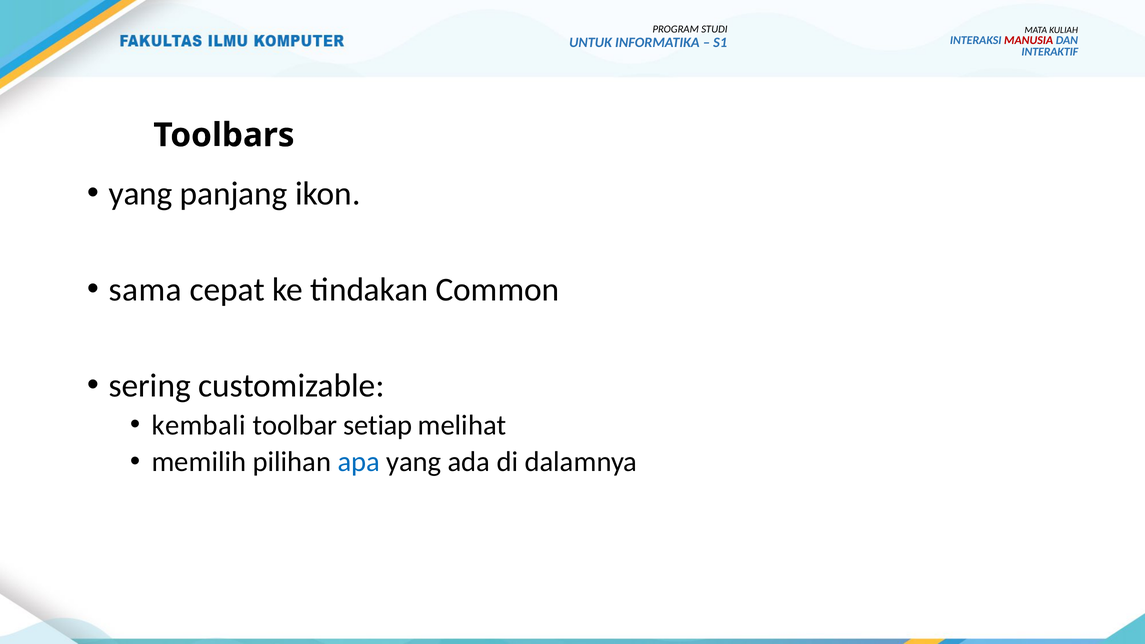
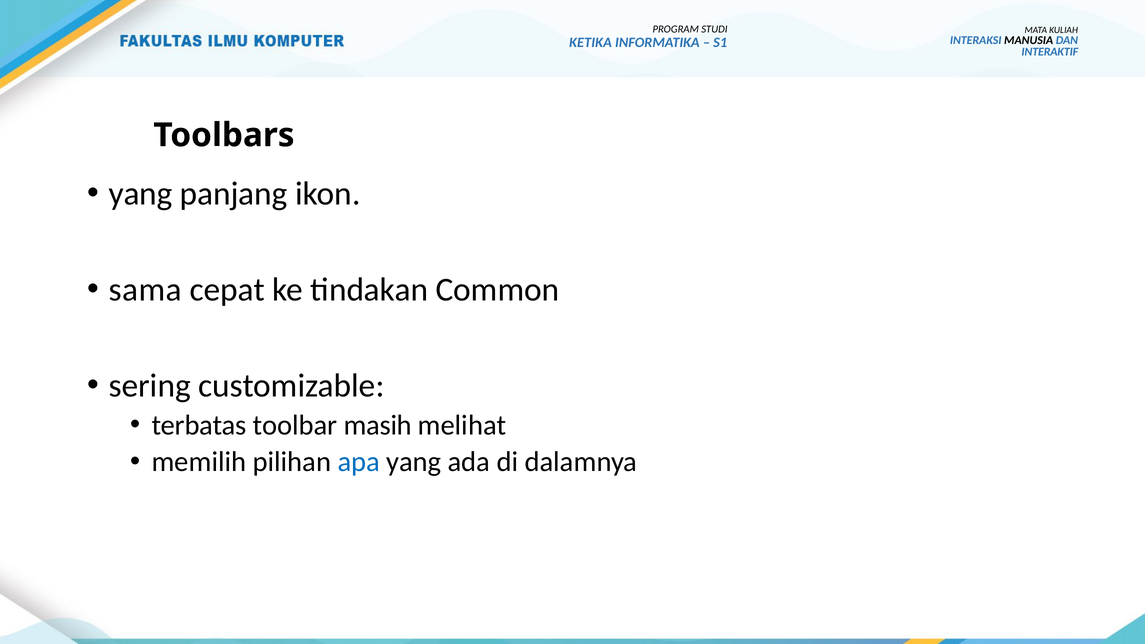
MANUSIA colour: red -> black (1029, 40)
UNTUK: UNTUK -> KETIKA (590, 43)
kembali: kembali -> terbatas (199, 425)
setiap: setiap -> masih (378, 425)
